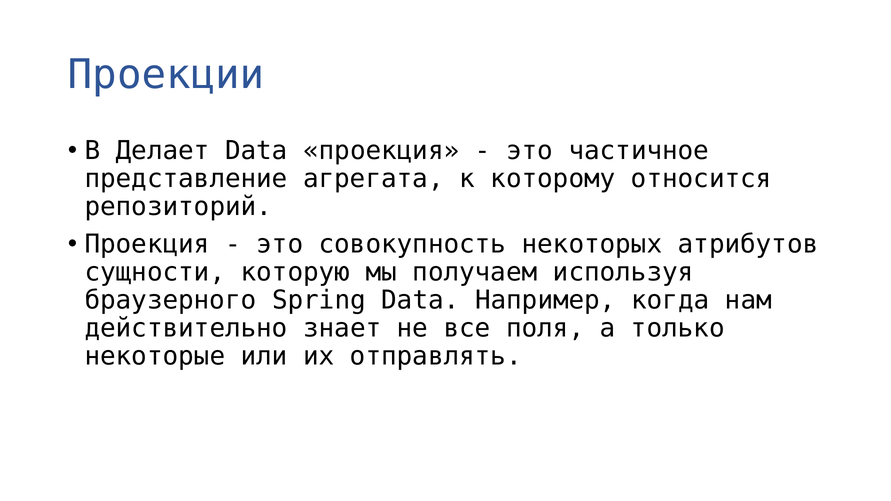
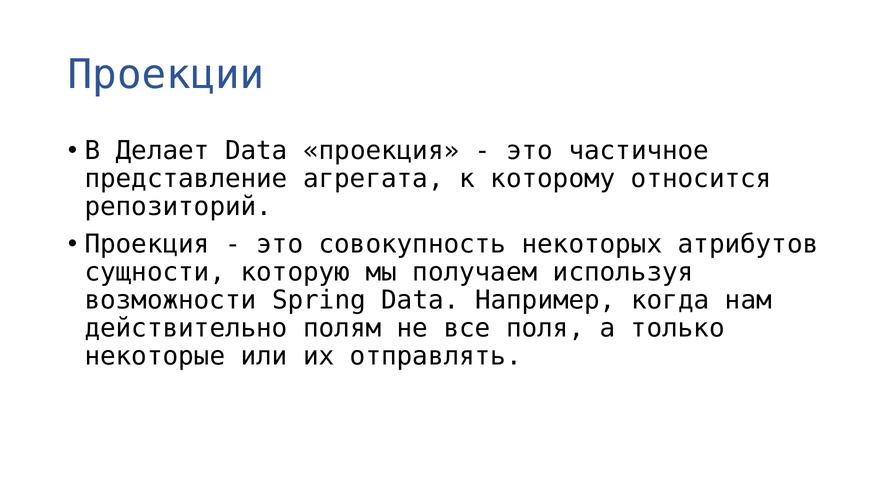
браузерного: браузерного -> возможности (170, 300)
знает: знает -> полям (342, 328)
